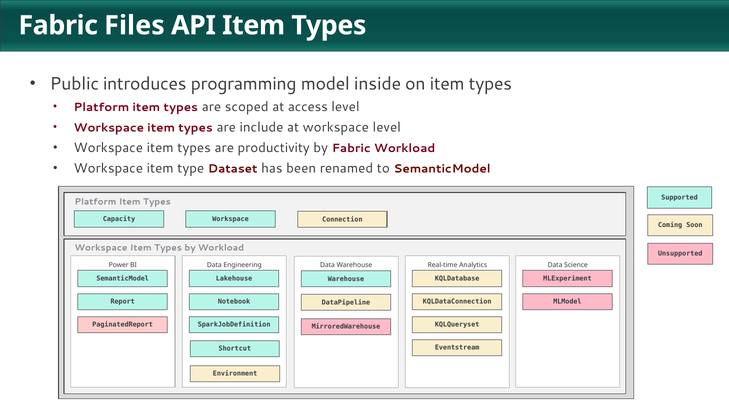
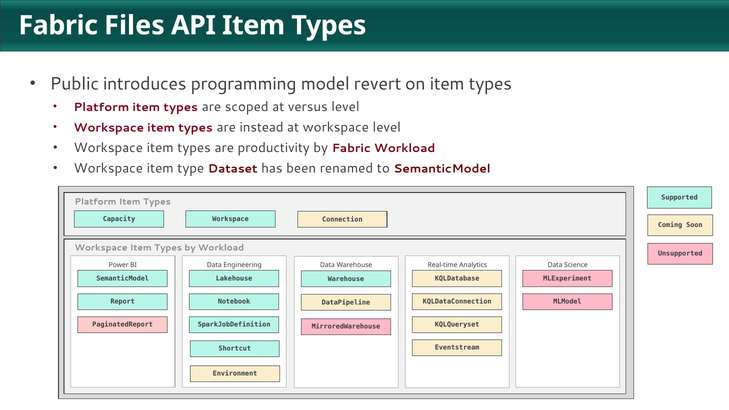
inside: inside -> revert (378, 84)
access: access -> versus (308, 107)
include: include -> instead (262, 127)
